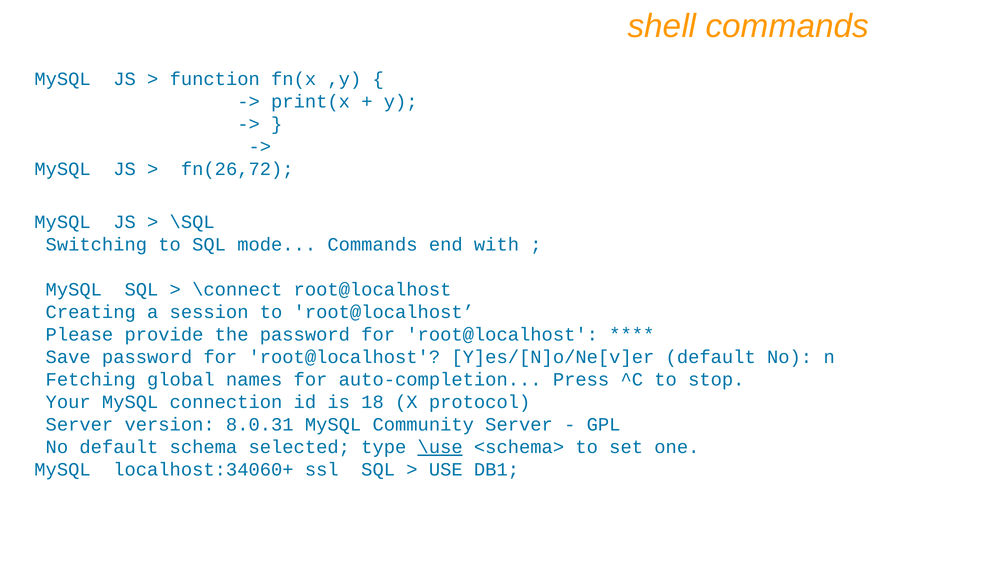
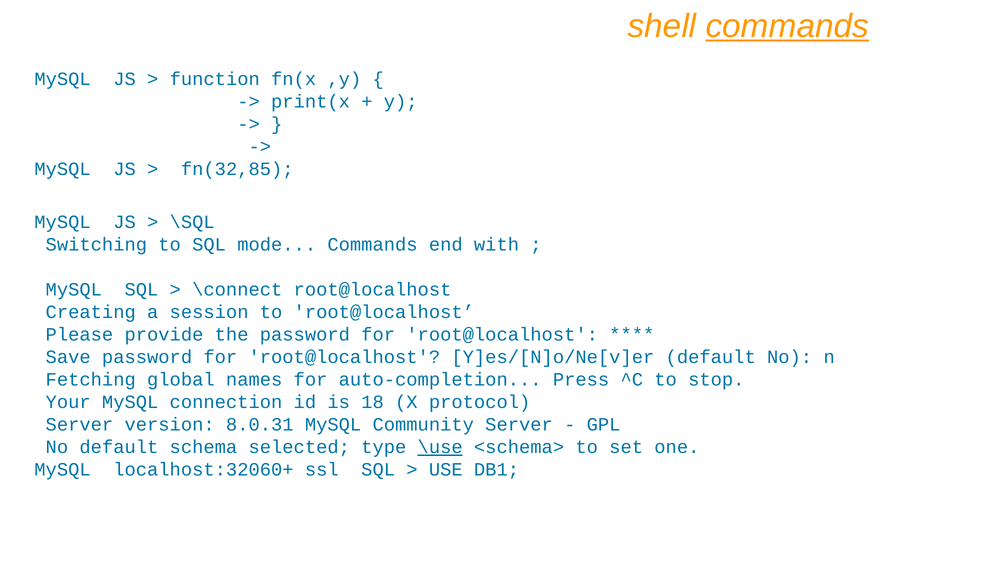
commands underline: none -> present (787, 26)
fn(26,72: fn(26,72 -> fn(32,85 (237, 169)
localhost:34060+: localhost:34060+ -> localhost:32060+ (203, 470)
